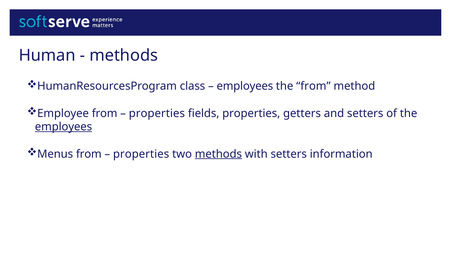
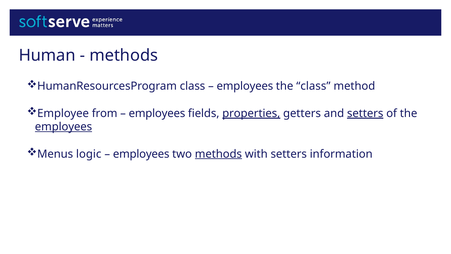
the from: from -> class (313, 86)
properties: properties -> employees (157, 113)
properties underline: none -> present (251, 113)
setters underline: none -> present (365, 113)
Menus from: from -> logic (89, 154)
properties: properties -> employees (141, 154)
